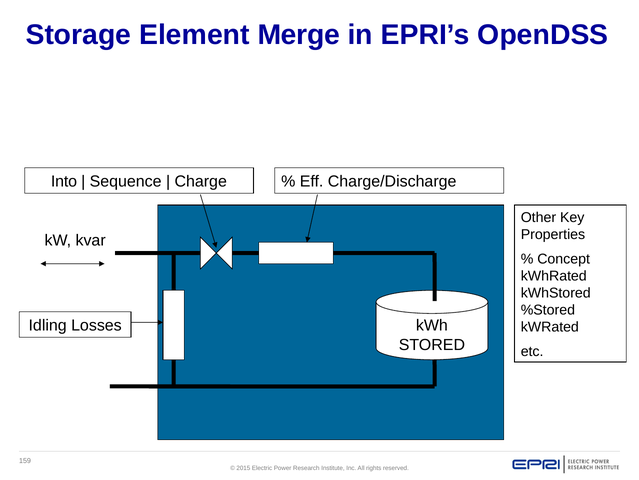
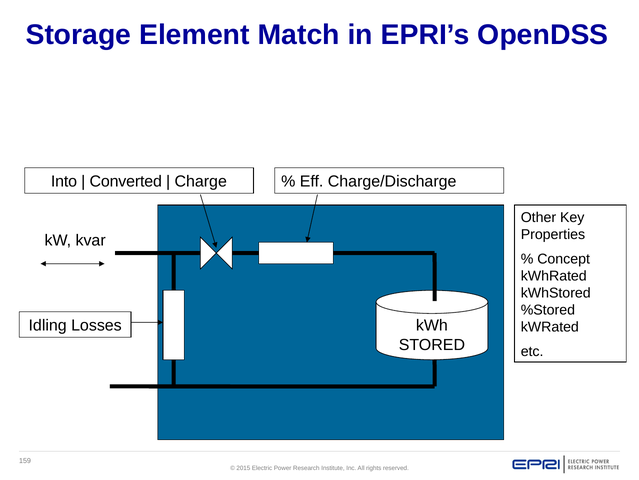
Merge: Merge -> Match (299, 35)
Sequence: Sequence -> Converted (126, 181)
